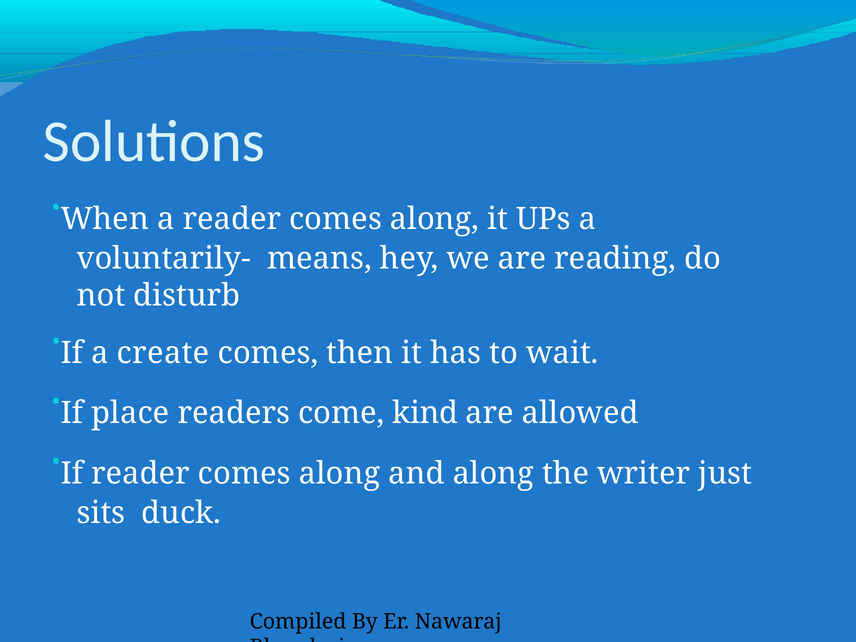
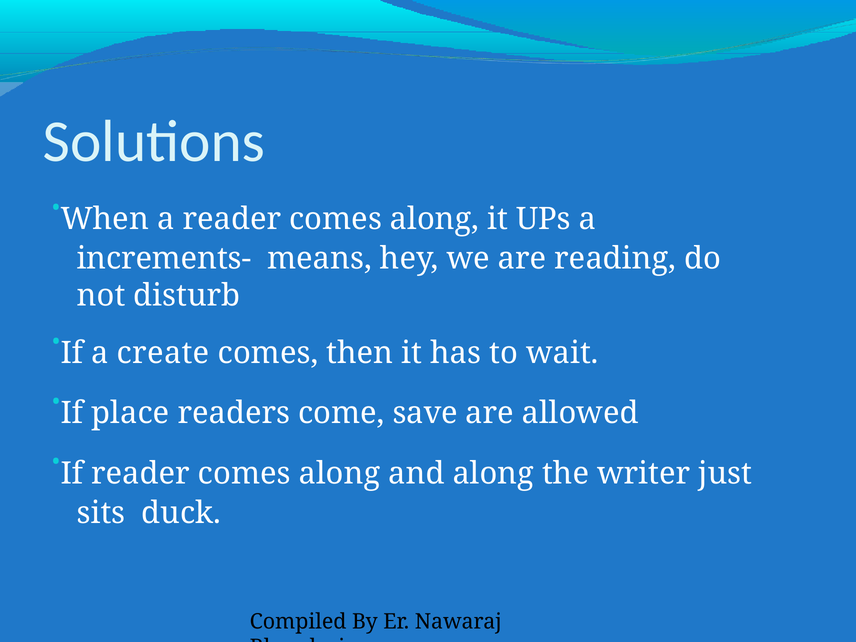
voluntarily-: voluntarily- -> increments- (164, 259)
kind: kind -> save (425, 413)
